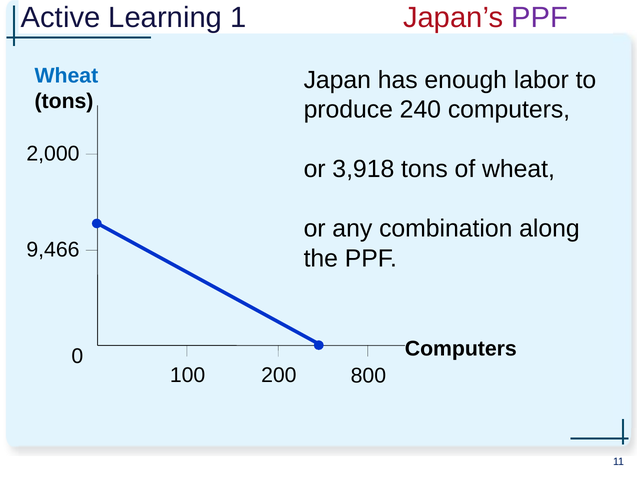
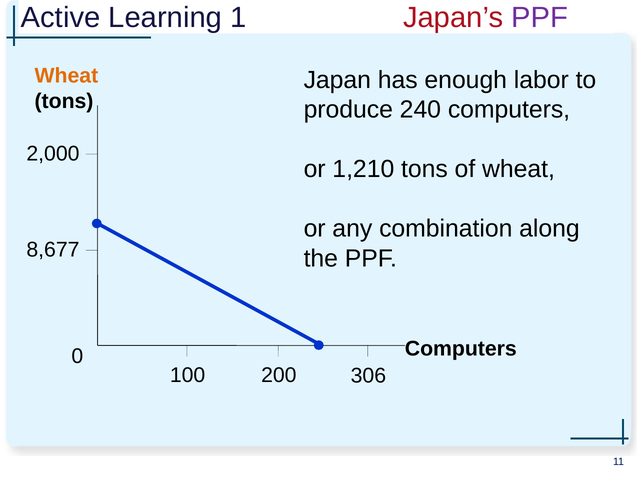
Wheat colour: blue -> orange (66, 76)
3,918: 3,918 -> 1,210 (363, 169)
9,466: 9,466 -> 8,677 (53, 250)
800: 800 -> 306 (368, 375)
